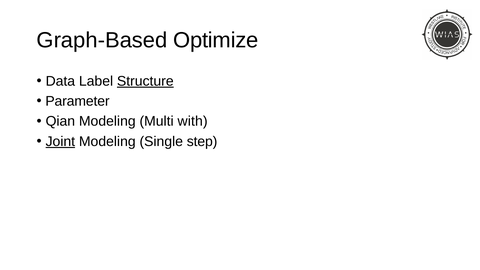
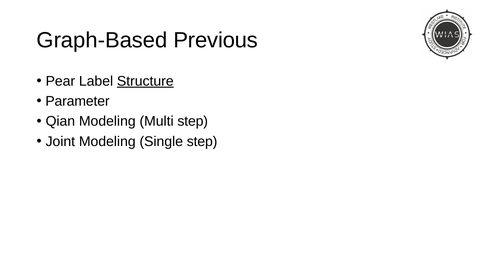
Optimize: Optimize -> Previous (216, 40)
Data: Data -> Pear (60, 81)
Multi with: with -> step (193, 121)
Joint underline: present -> none (60, 141)
